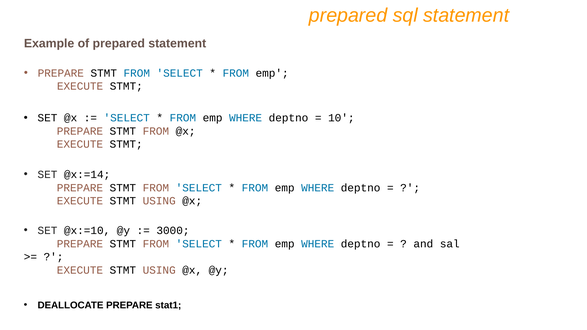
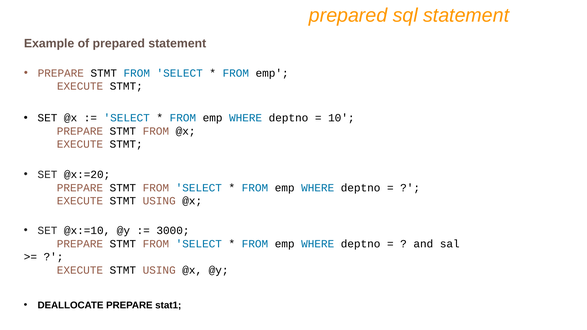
@x:=14: @x:=14 -> @x:=20 (87, 175)
